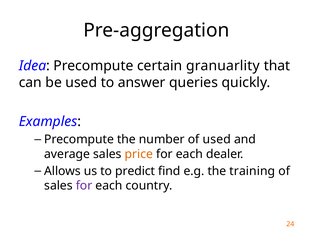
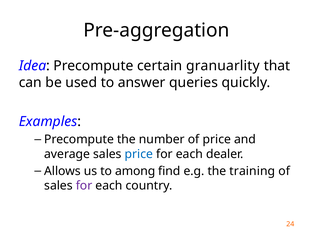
of used: used -> price (217, 139)
price colour: orange -> blue (139, 154)
predict: predict -> among (135, 171)
